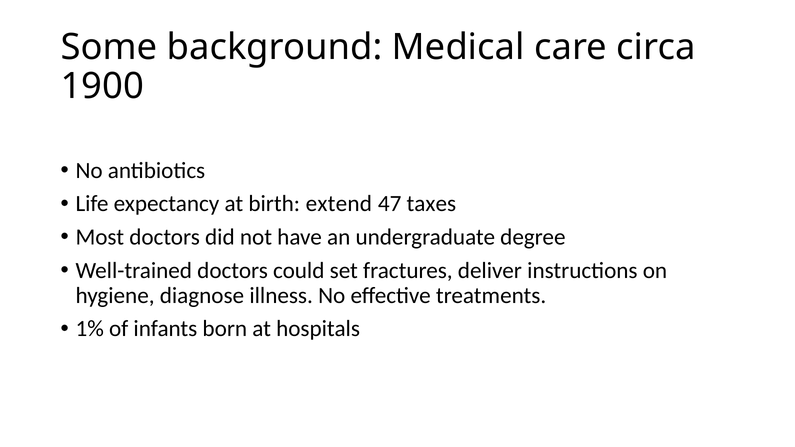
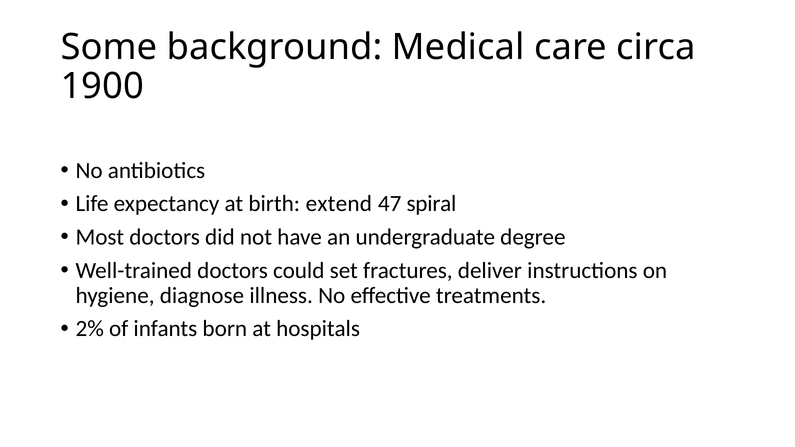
taxes: taxes -> spiral (431, 204)
1%: 1% -> 2% (90, 329)
